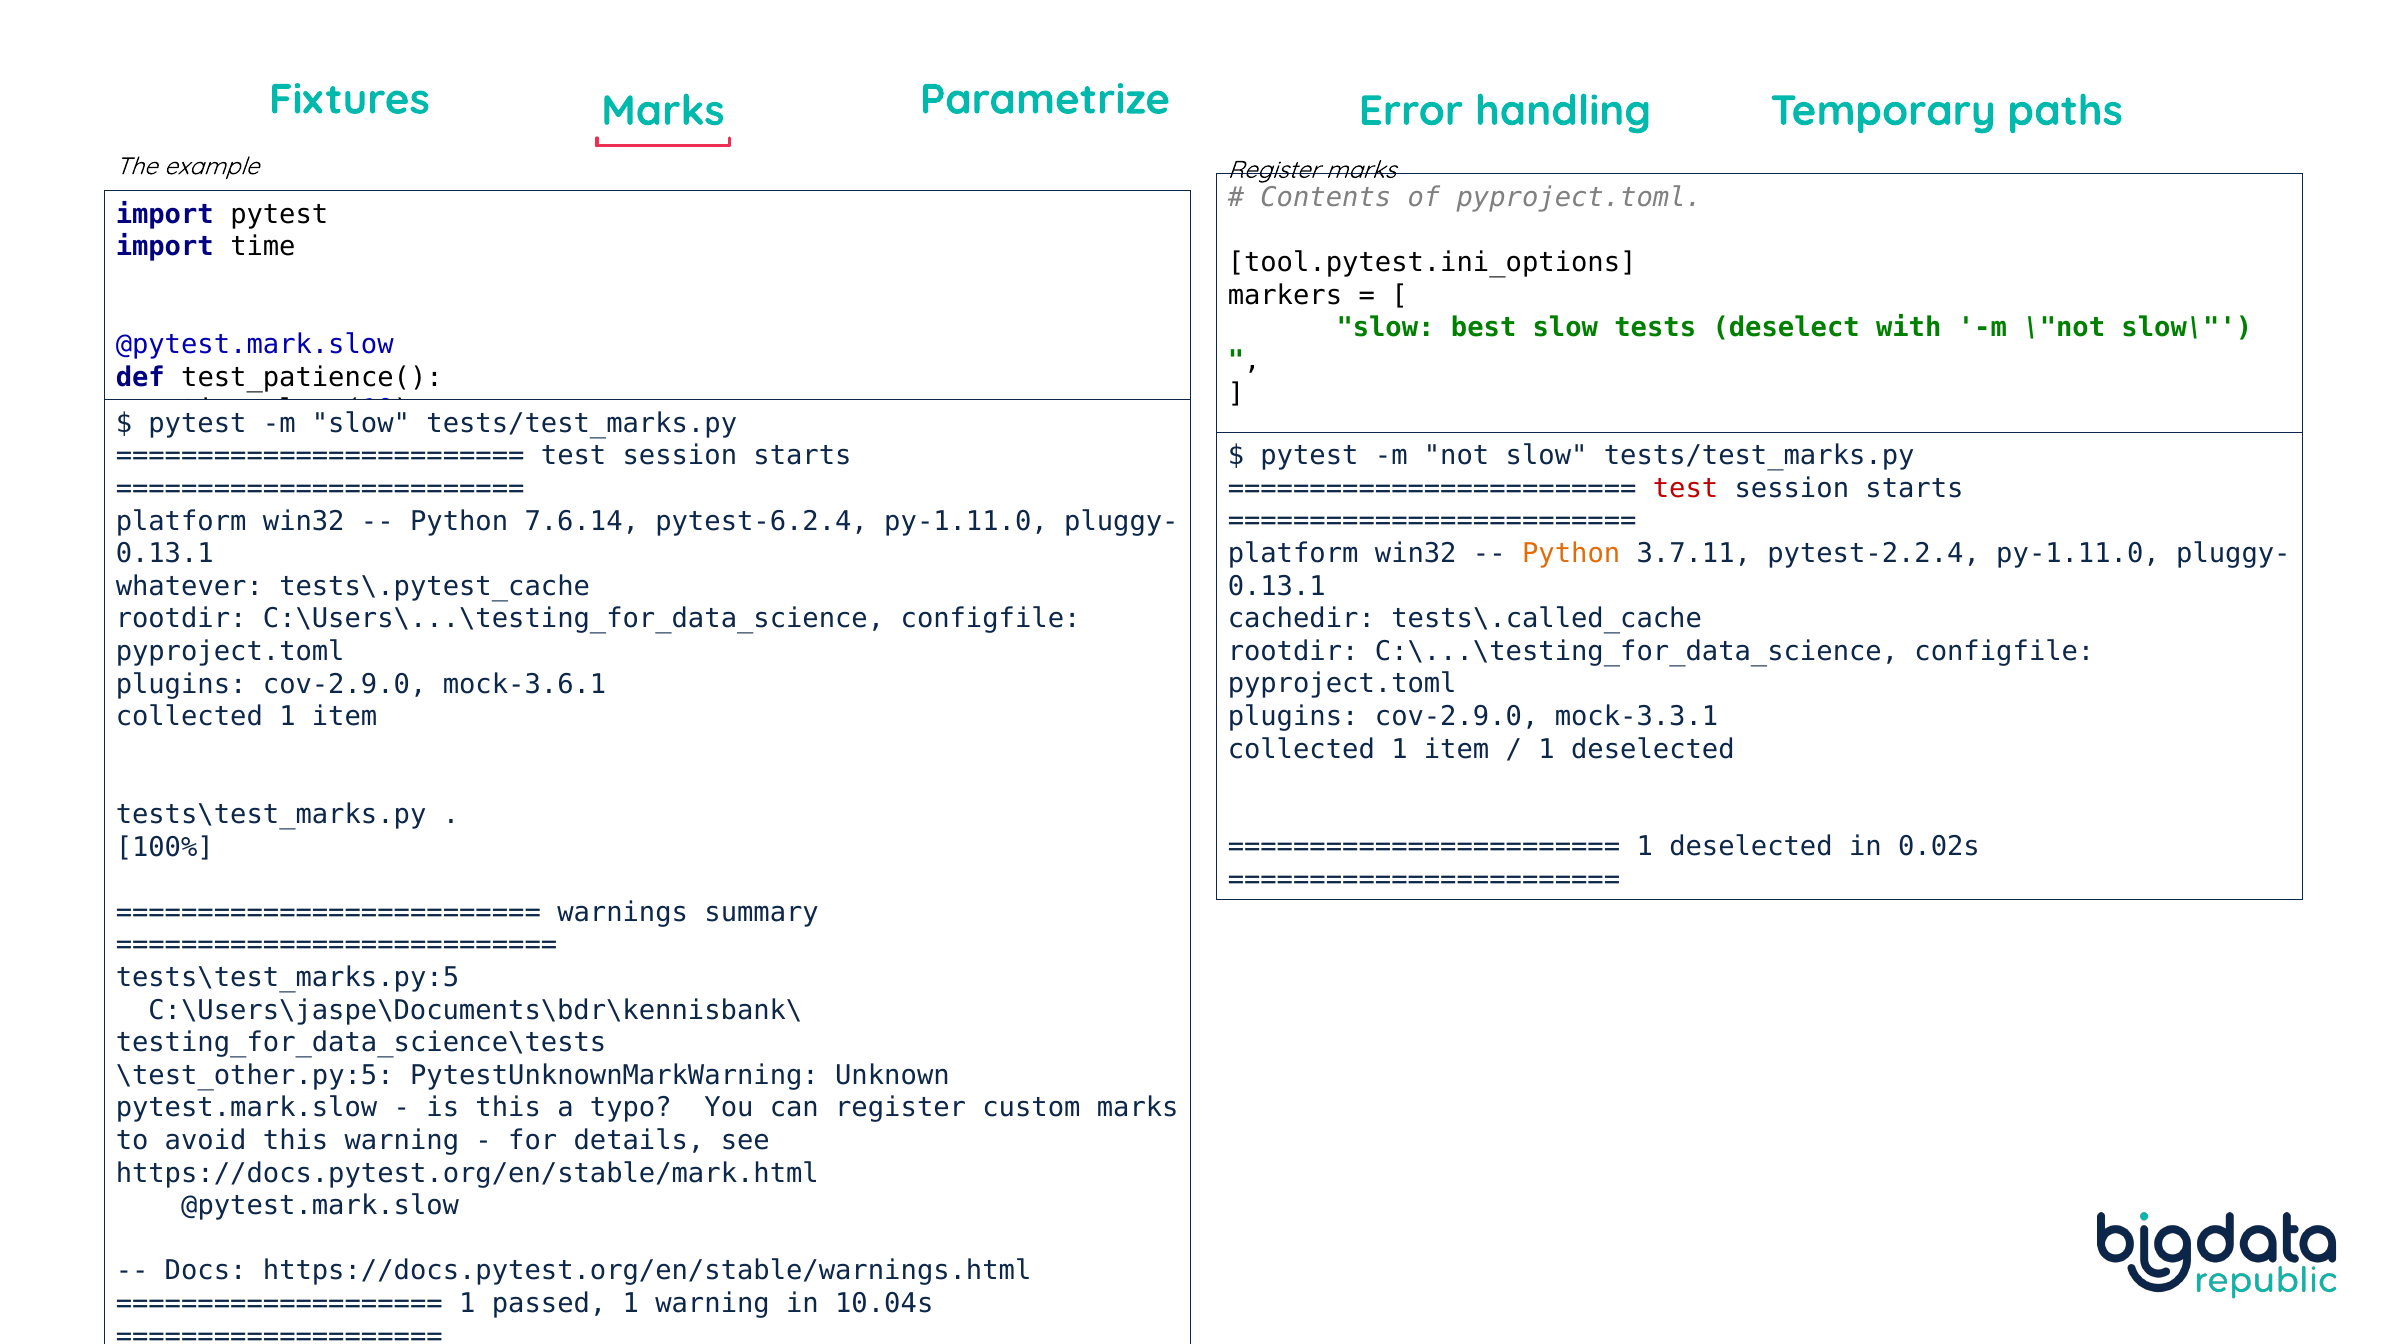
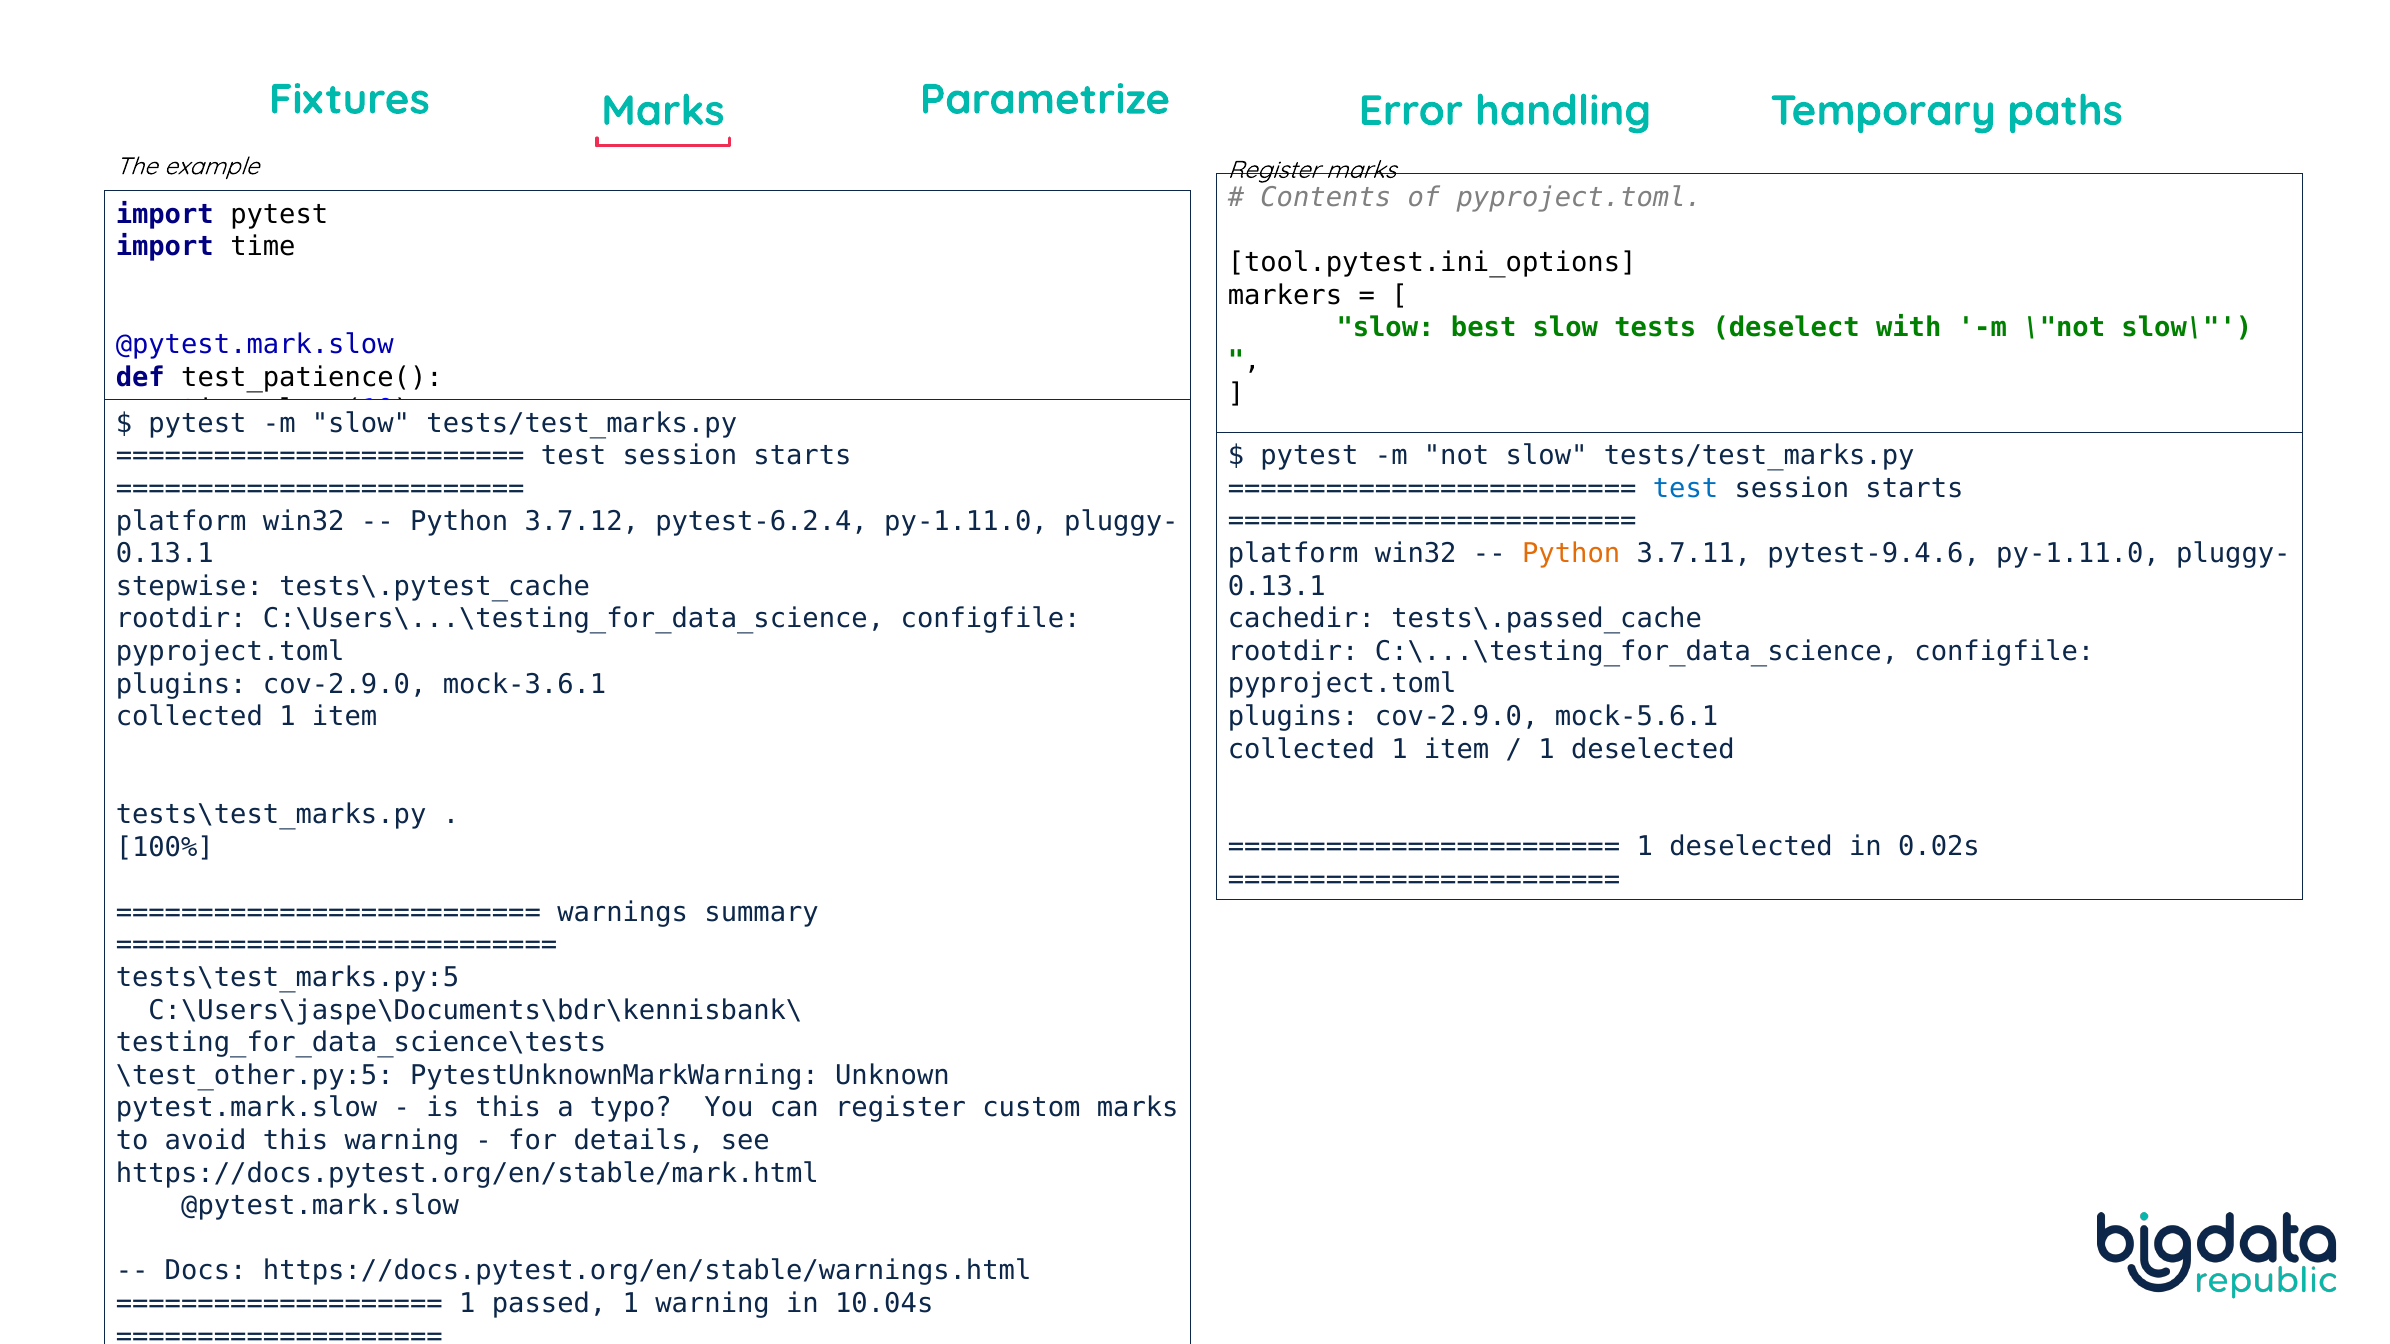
test colour: red -> blue (1686, 489)
7.6.14: 7.6.14 -> 3.7.12 (582, 521)
pytest-2.2.4: pytest-2.2.4 -> pytest-9.4.6 (1874, 554)
whatever: whatever -> stepwise (189, 587)
tests\.called_cache: tests\.called_cache -> tests\.passed_cache (1547, 619)
mock-3.3.1: mock-3.3.1 -> mock-5.6.1 (1637, 717)
